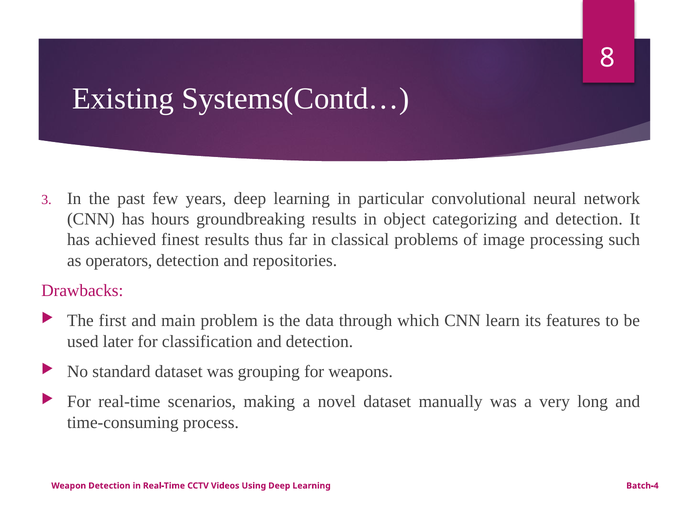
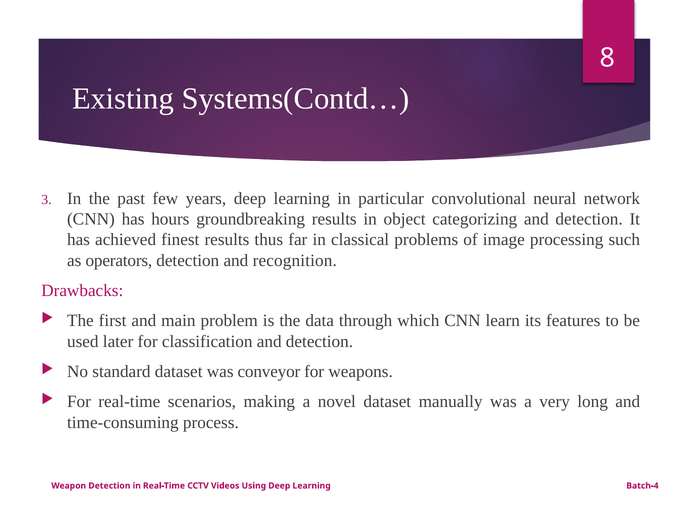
repositories: repositories -> recognition (295, 260)
grouping: grouping -> conveyor (269, 372)
